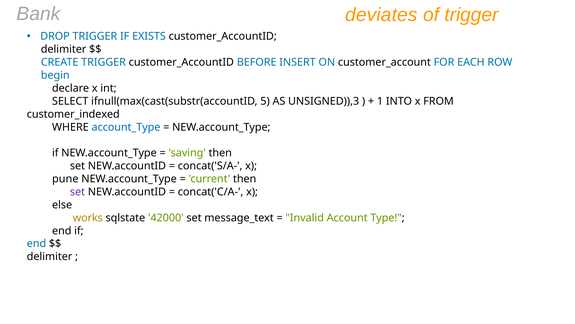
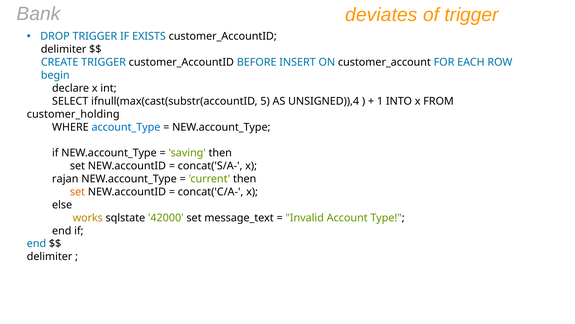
UNSIGNED)),3: UNSIGNED)),3 -> UNSIGNED)),4 (324, 101)
customer_indexed: customer_indexed -> customer_holding (73, 114)
pune: pune -> rajan (65, 179)
set colour: purple -> orange (78, 192)
